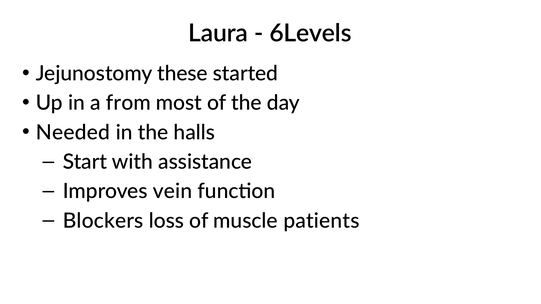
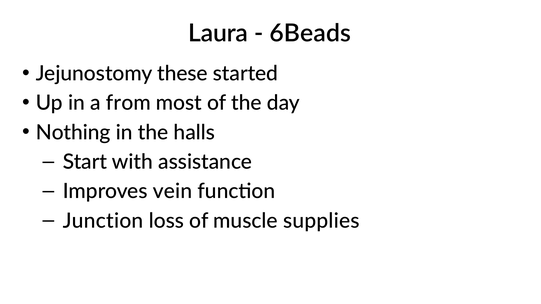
6Levels: 6Levels -> 6Beads (310, 34)
Needed: Needed -> Nothing (73, 133)
Blockers: Blockers -> Junction (103, 221)
patients: patients -> supplies (321, 221)
